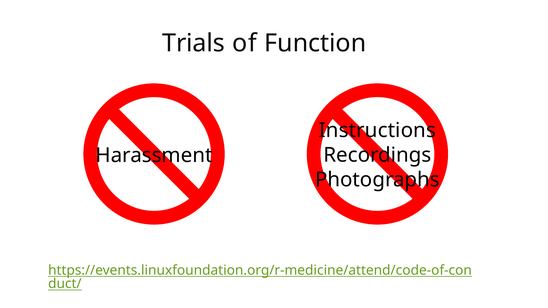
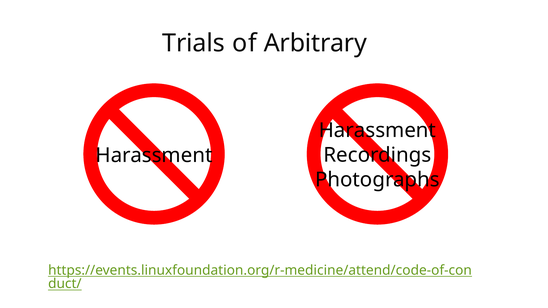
Function: Function -> Arbitrary (315, 43)
Instructions: Instructions -> Harassment (377, 130)
